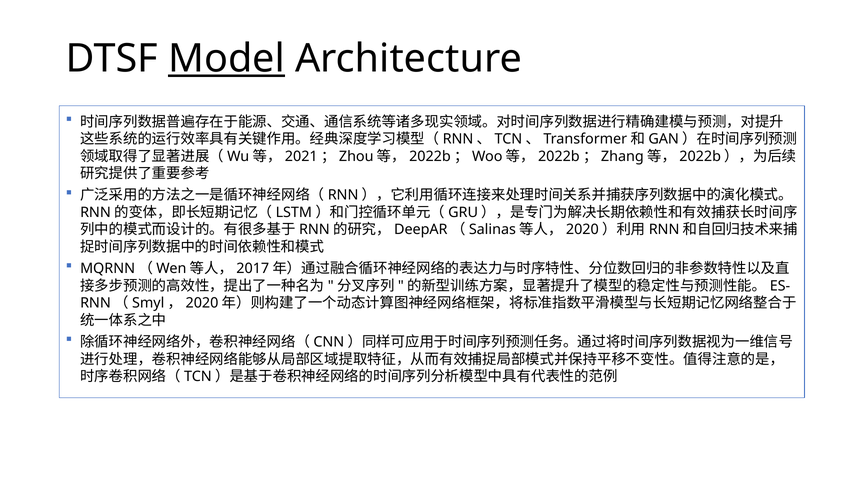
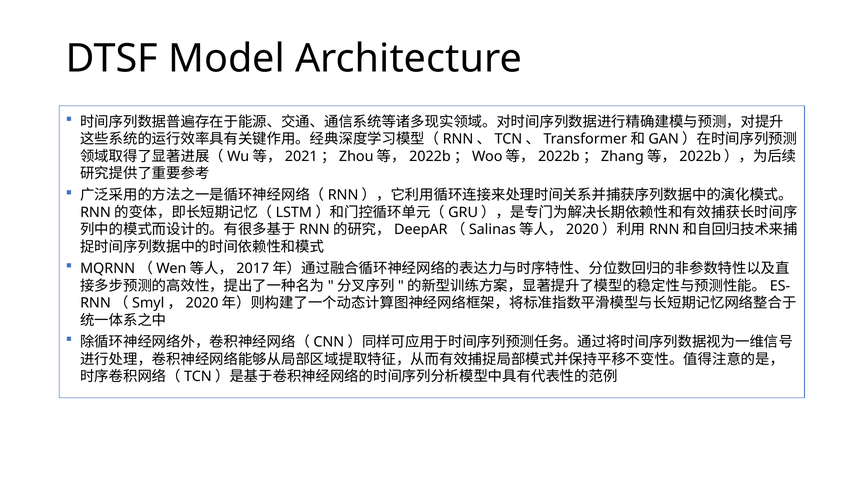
Model underline: present -> none (227, 59)
